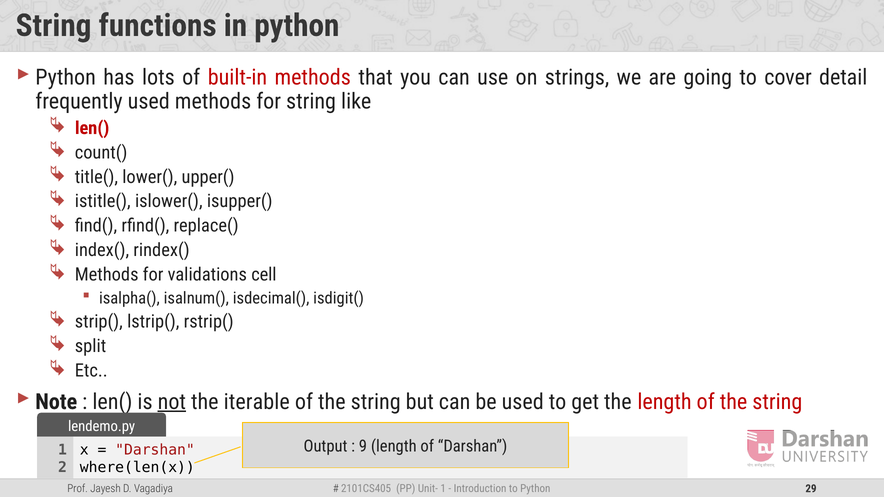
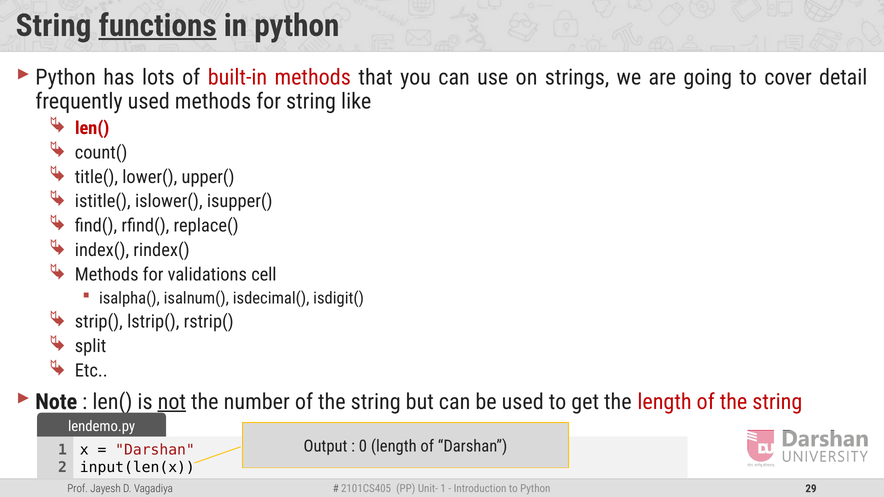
functions underline: none -> present (158, 26)
iterable: iterable -> number (257, 402)
9: 9 -> 0 (363, 446)
where(len(x: where(len(x -> input(len(x (137, 468)
